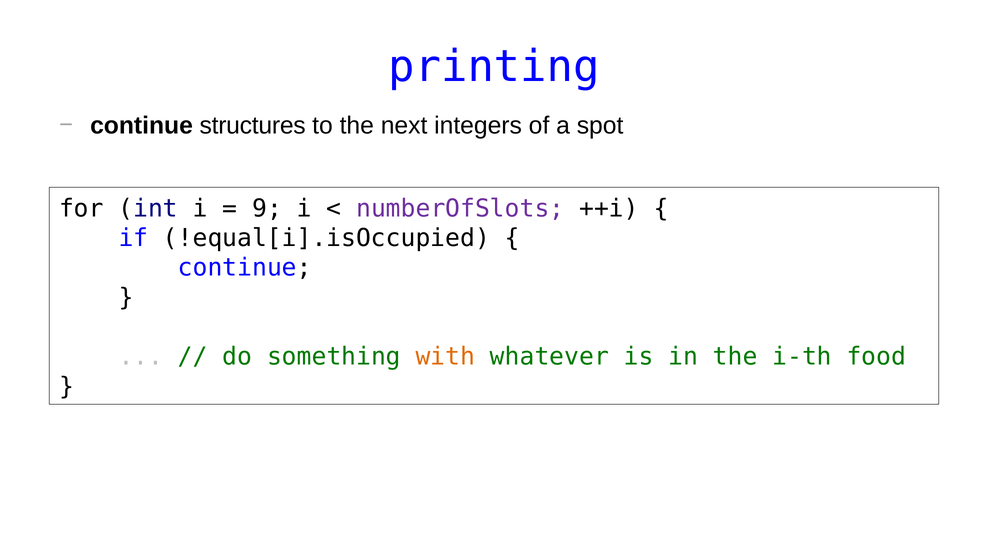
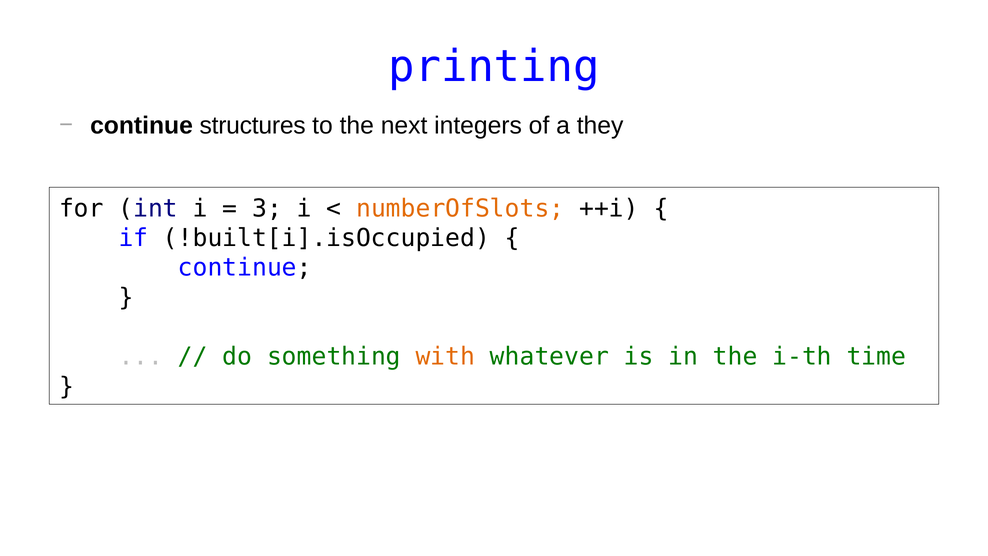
spot: spot -> they (600, 126)
9: 9 -> 3 (267, 208)
numberOfSlots colour: purple -> orange (460, 208)
!equal[i].isOccupied: !equal[i].isOccupied -> !built[i].isOccupied (326, 238)
food: food -> time (876, 357)
